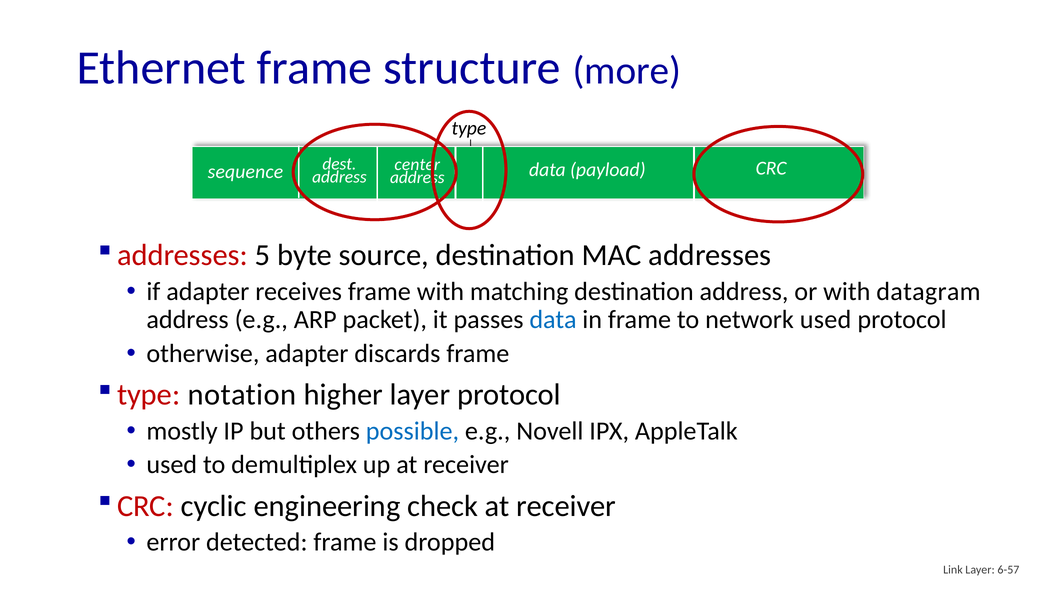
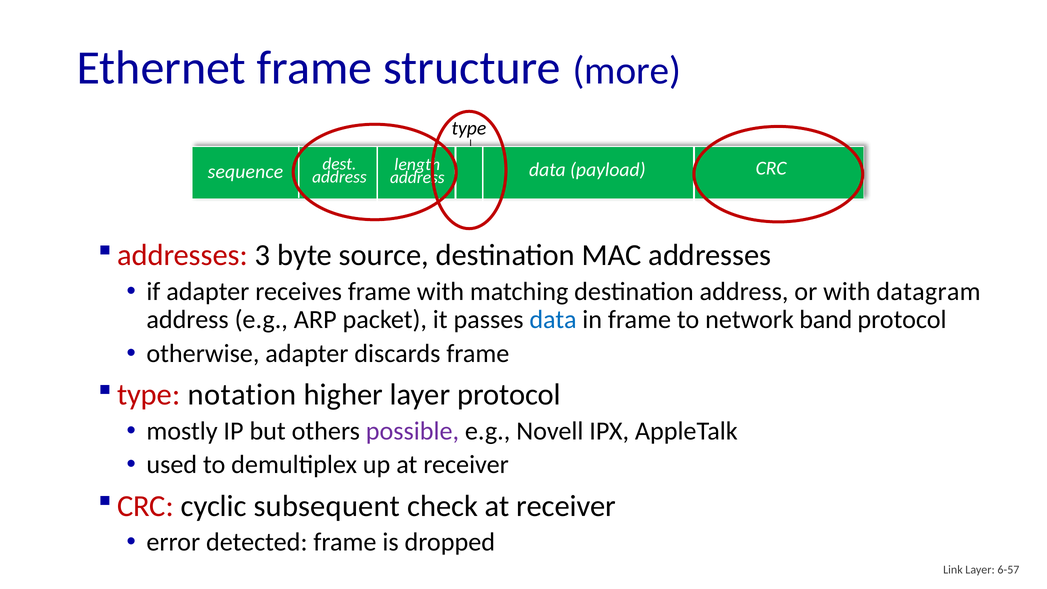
center: center -> length (417, 164)
5: 5 -> 3 (263, 255)
network used: used -> band (826, 320)
possible colour: blue -> purple (412, 431)
engineering: engineering -> subsequent (327, 506)
